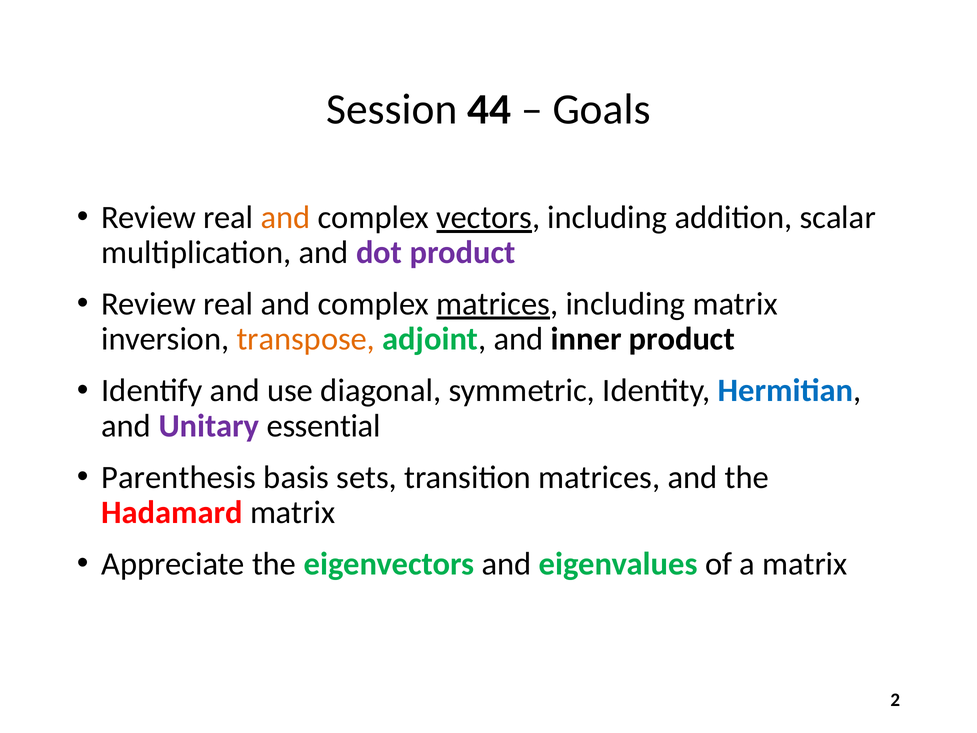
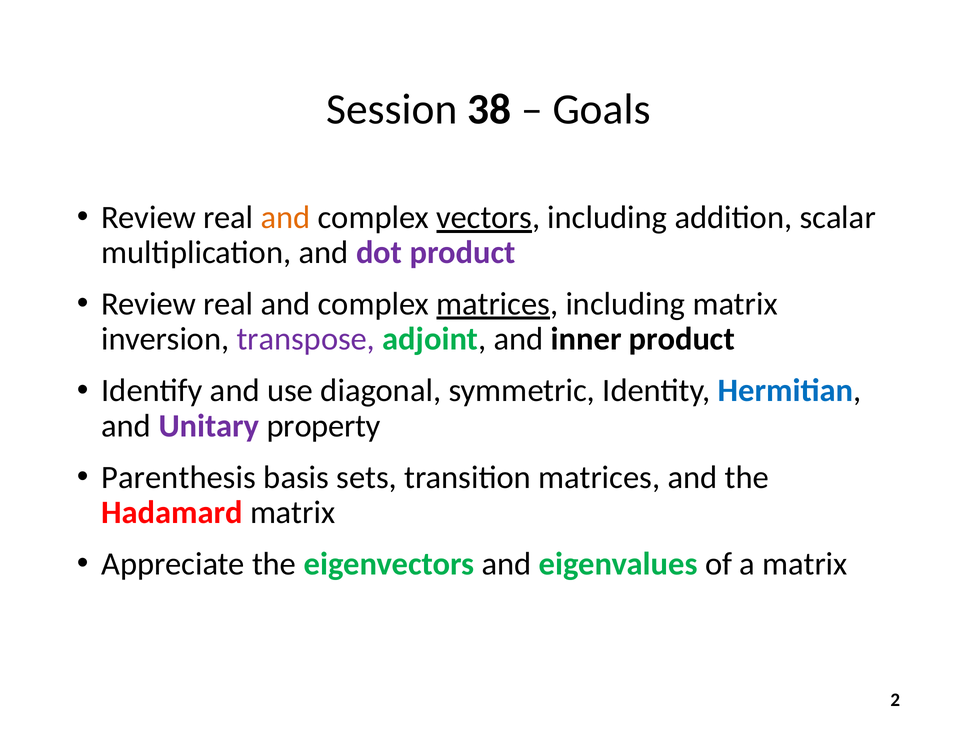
44: 44 -> 38 (489, 110)
transpose colour: orange -> purple (306, 339)
essential: essential -> property (324, 426)
